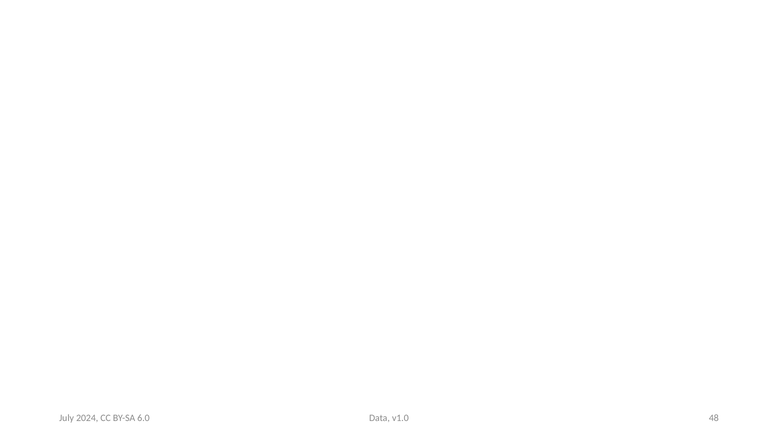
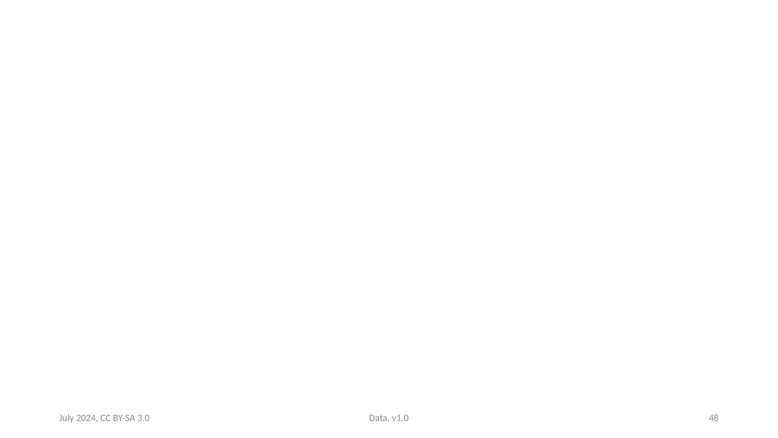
6.0: 6.0 -> 3.0 (144, 418)
